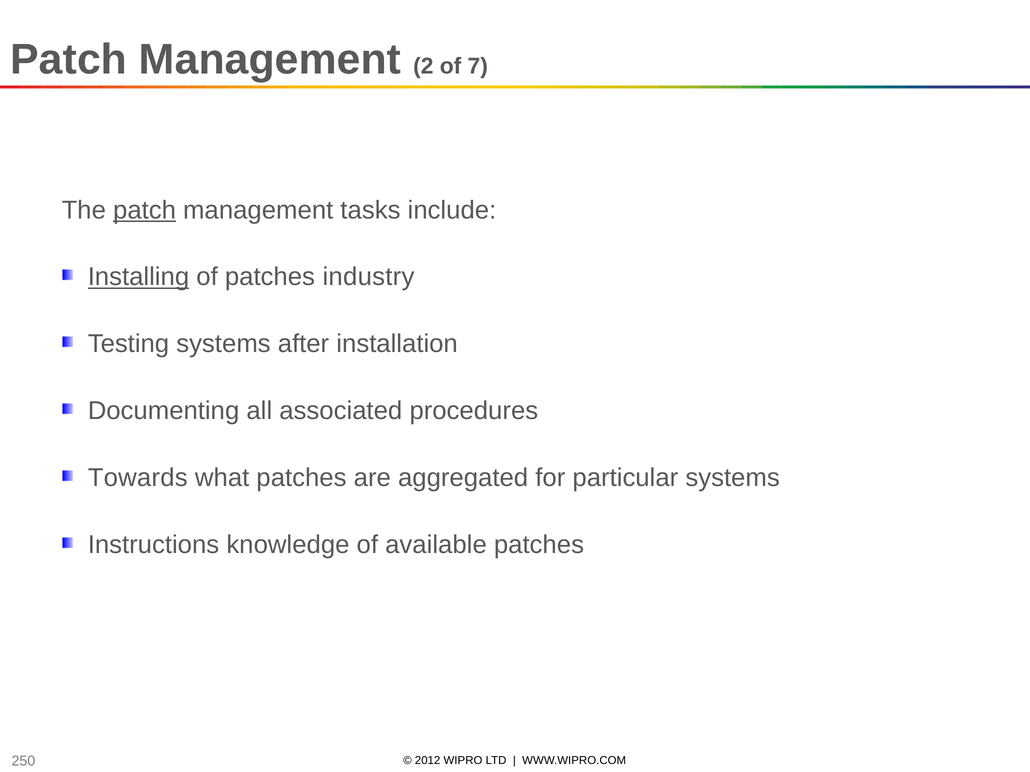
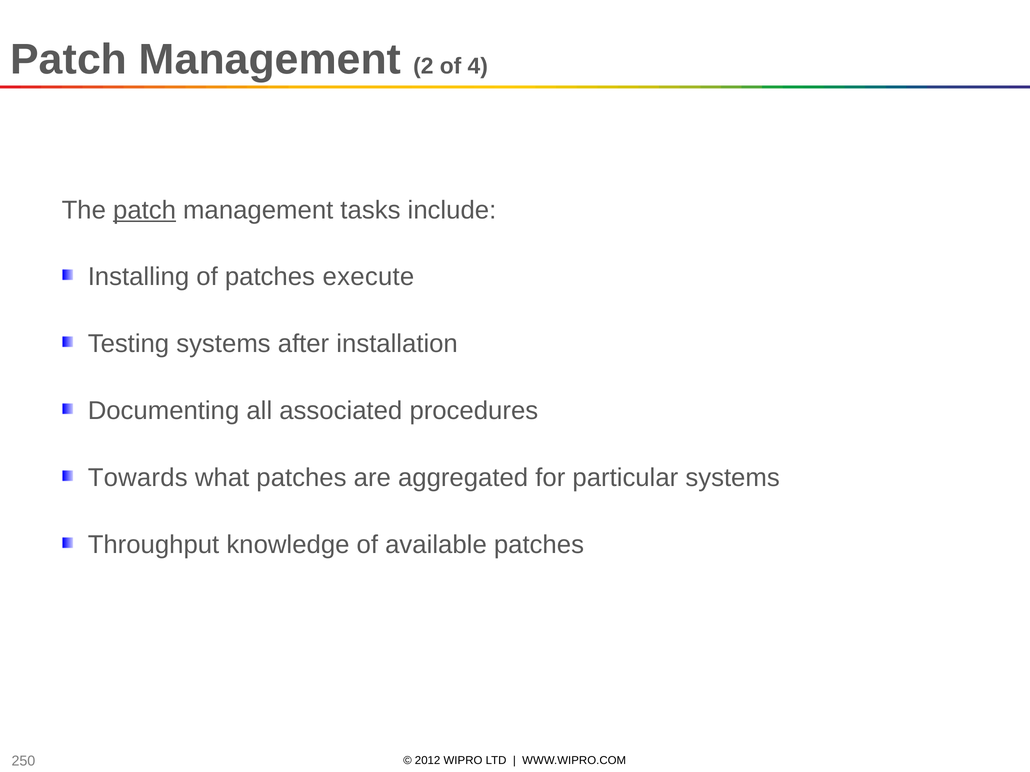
7: 7 -> 4 (478, 66)
Installing underline: present -> none (138, 277)
industry: industry -> execute (368, 277)
Instructions: Instructions -> Throughput (154, 545)
